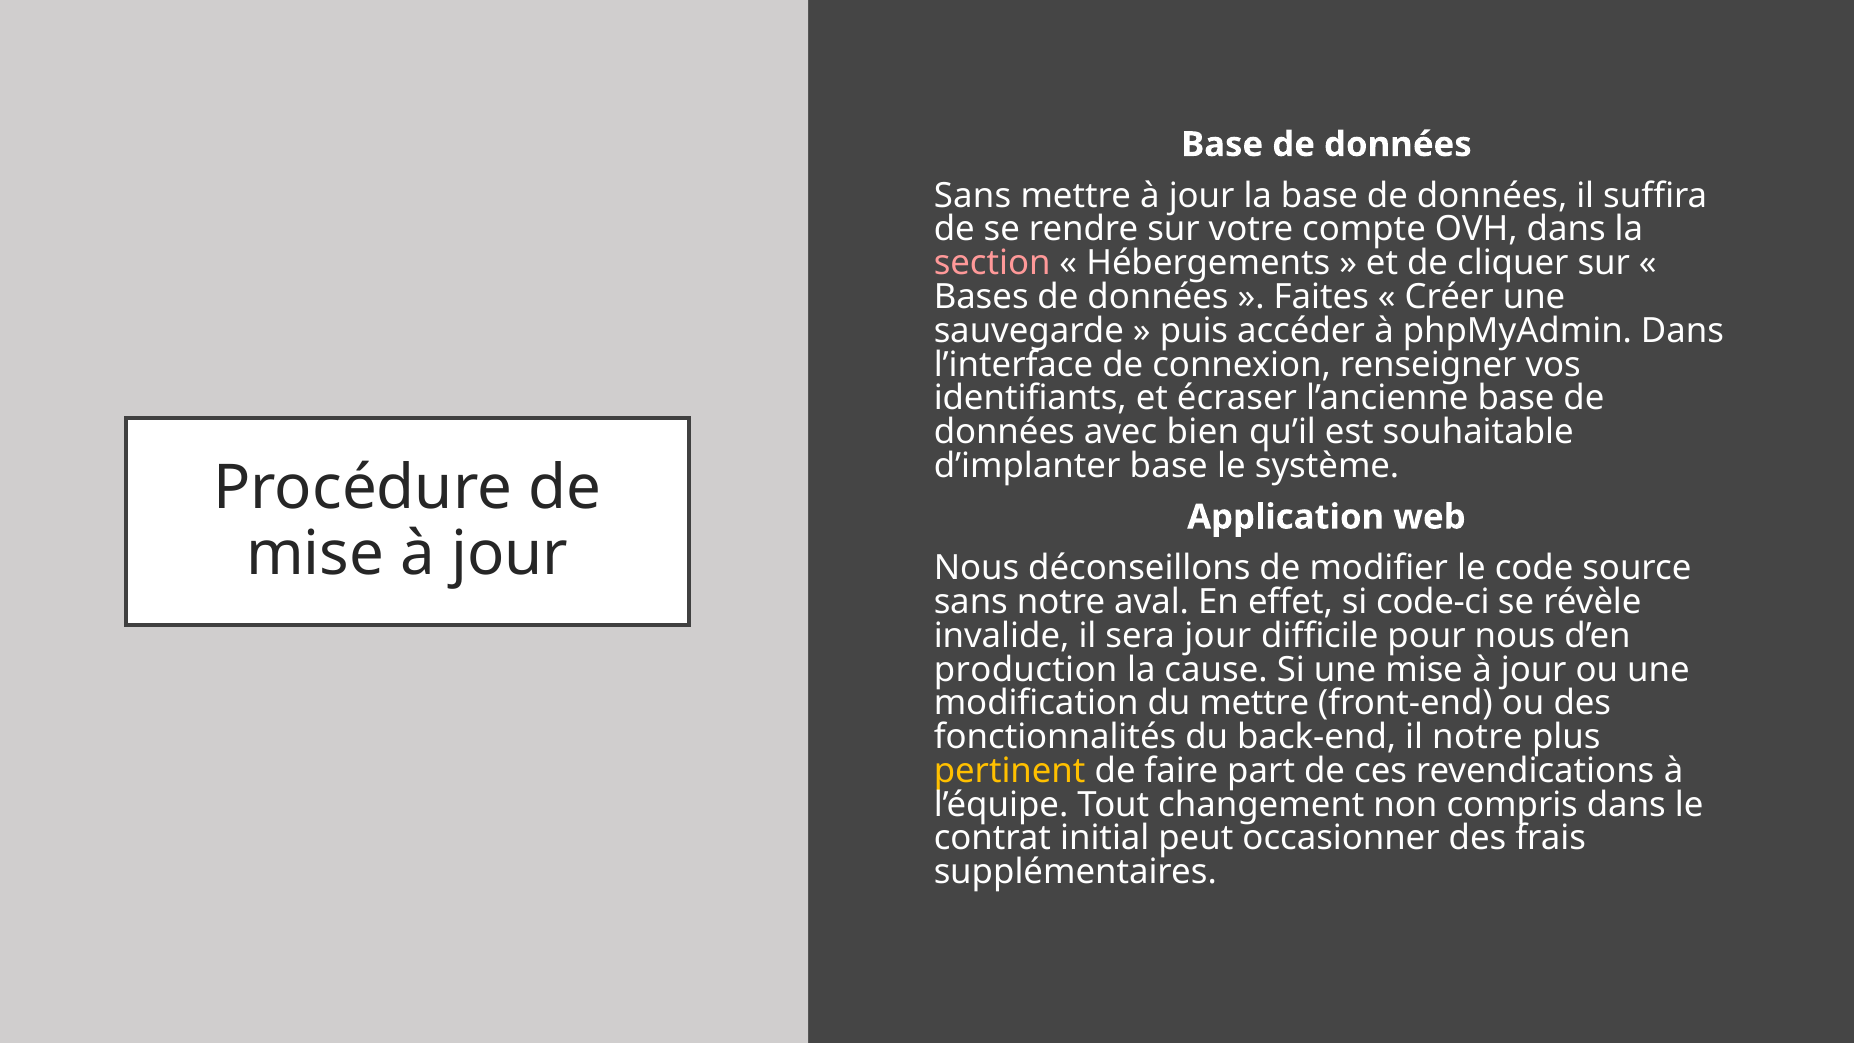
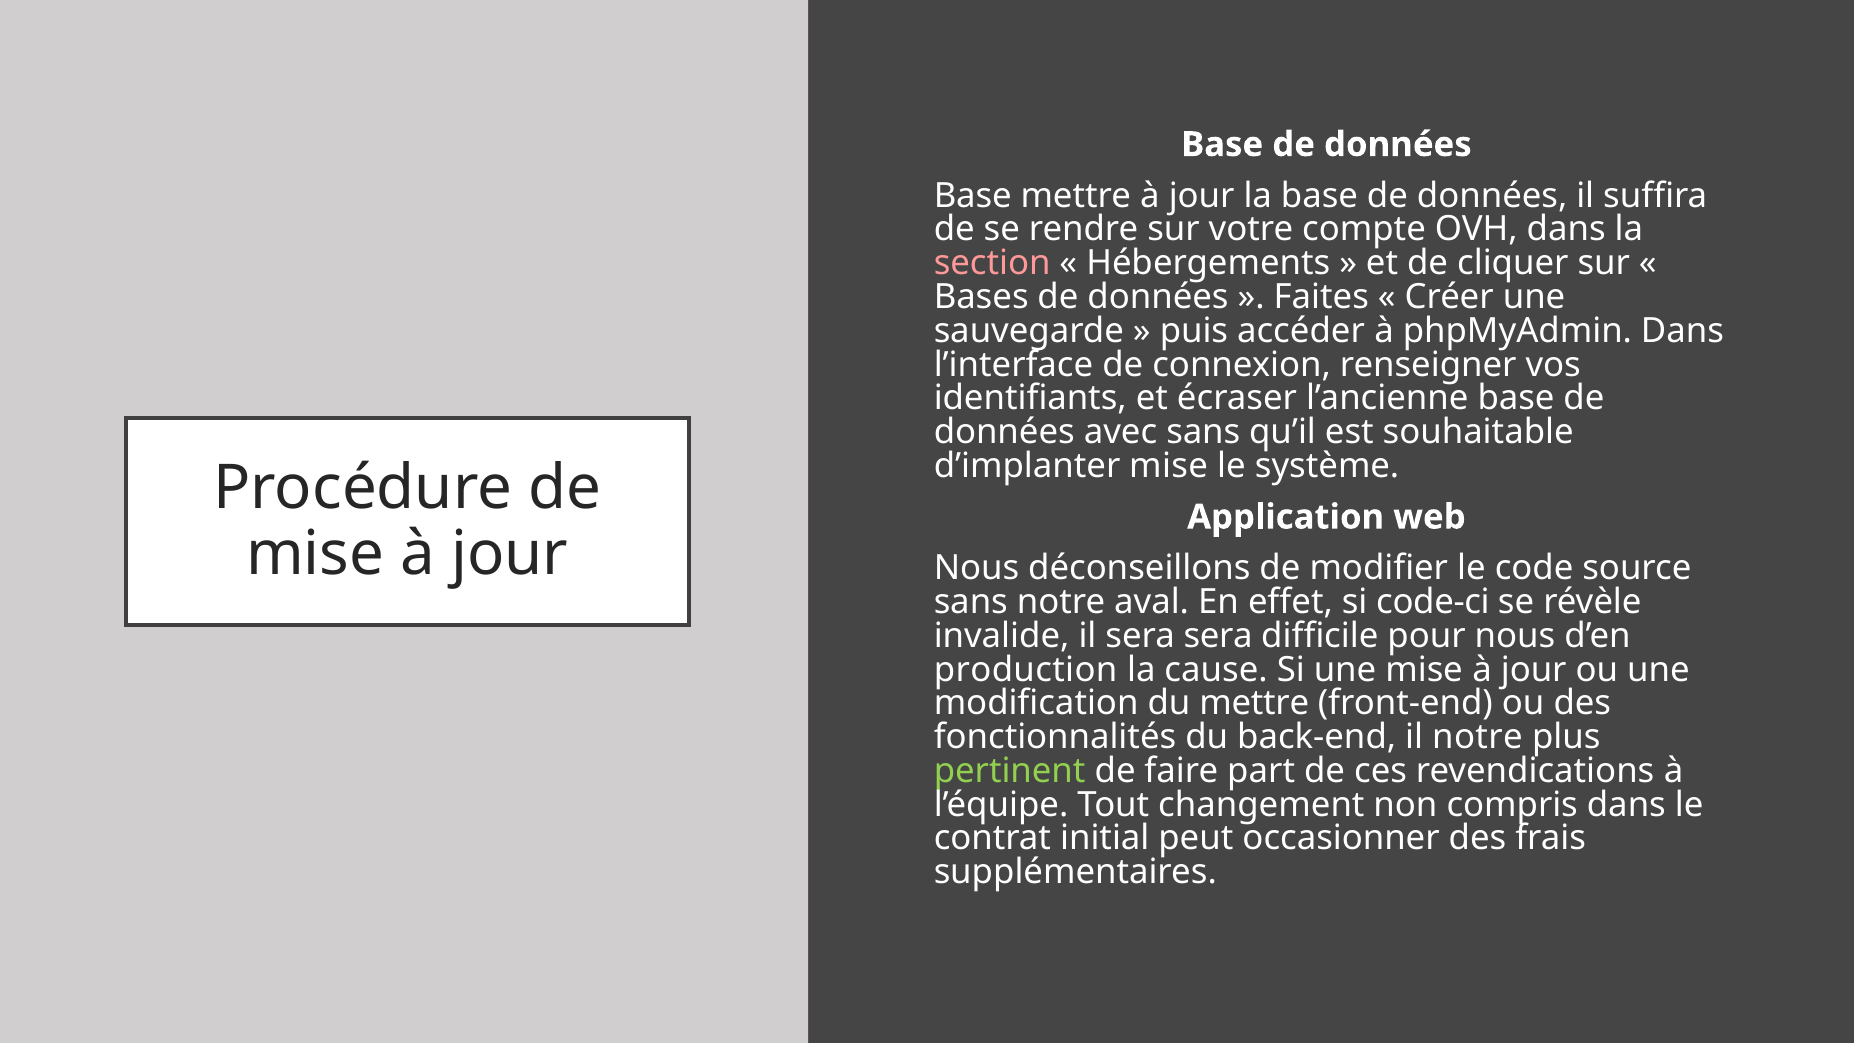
Sans: Sans -> Base (973, 196)
avec bien: bien -> sans (1203, 432)
d’implanter base: base -> mise (1169, 466)
sera jour: jour -> sera (1218, 636)
pertinent colour: yellow -> light green (1010, 771)
